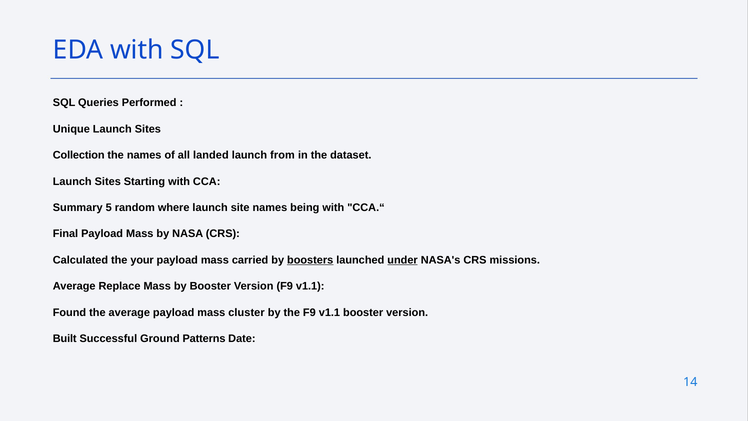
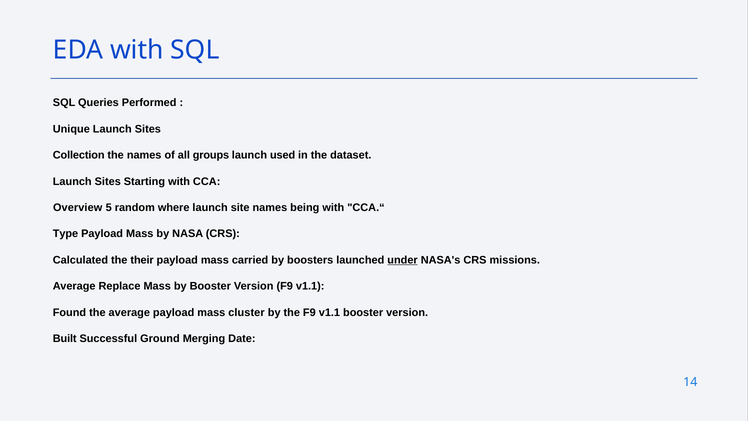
landed: landed -> groups (211, 155)
from: from -> used (283, 155)
Summary: Summary -> Overview (78, 208)
Final: Final -> Type (66, 234)
your: your -> their (142, 260)
boosters underline: present -> none (310, 260)
Patterns: Patterns -> Merging (204, 338)
